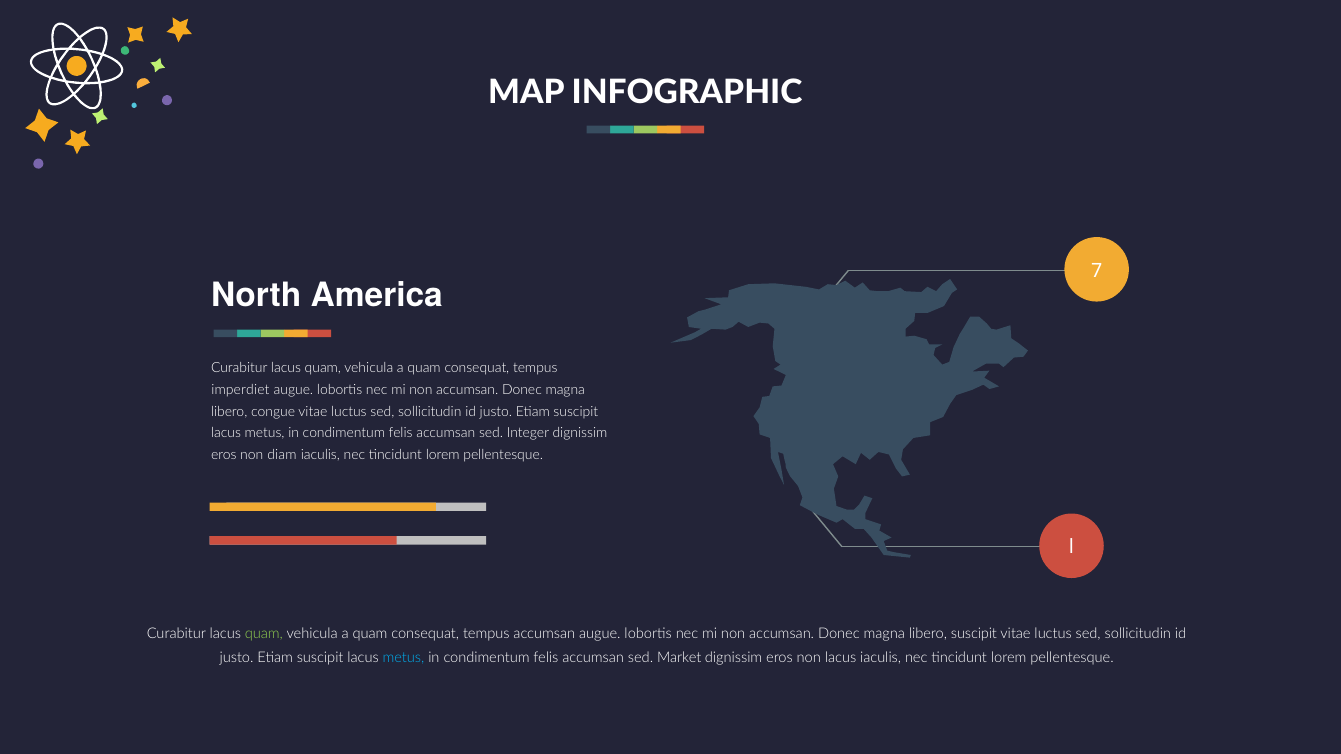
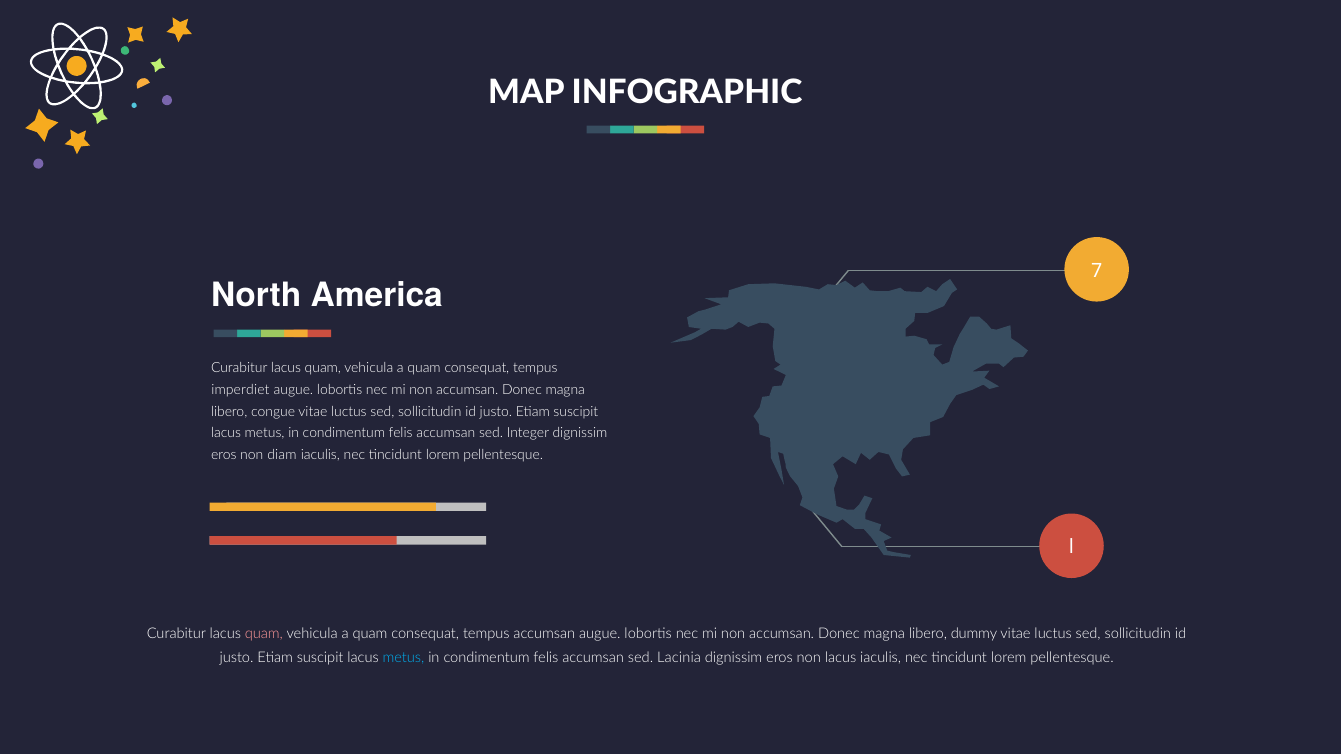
quam colour: light green -> pink (264, 634)
libero suscipit: suscipit -> dummy (974, 634)
Market: Market -> Lacinia (679, 658)
